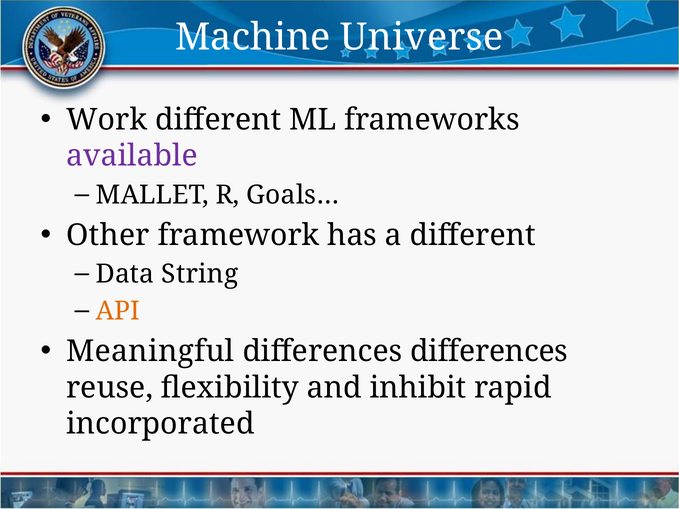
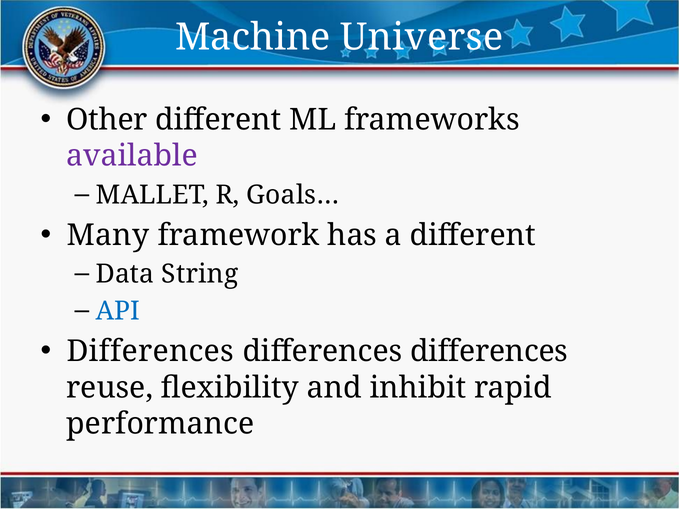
Work: Work -> Other (107, 120)
Other: Other -> Many (108, 235)
API colour: orange -> blue (118, 311)
Meaningful: Meaningful -> Differences (150, 352)
incorporated: incorporated -> performance (160, 424)
